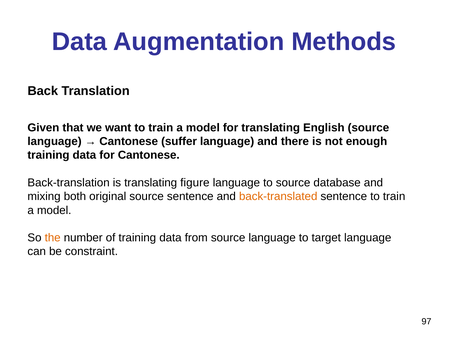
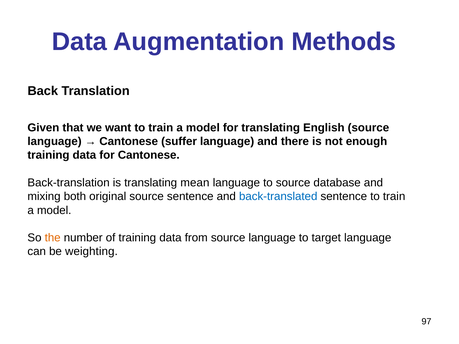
figure: figure -> mean (195, 183)
back-translated colour: orange -> blue (278, 197)
constraint: constraint -> weighting (91, 252)
